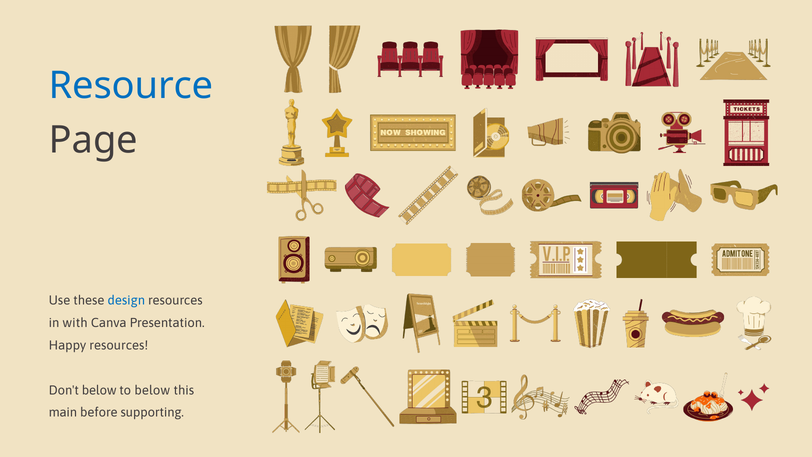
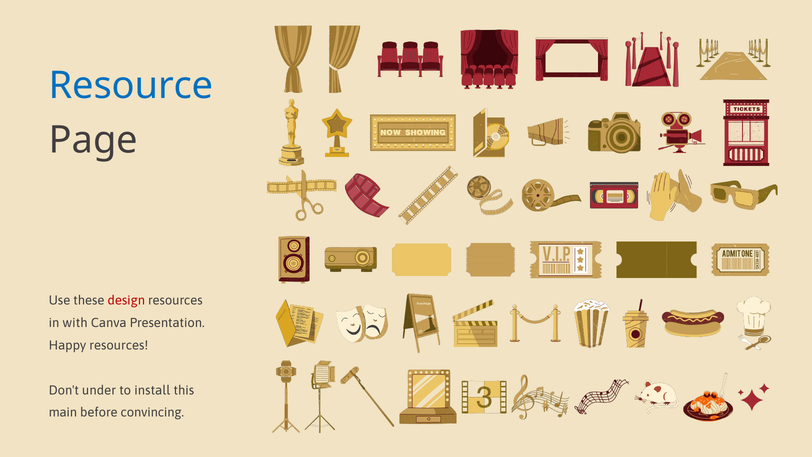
design colour: blue -> red (126, 300)
Don't below: below -> under (99, 390)
to below: below -> install (152, 390)
supporting: supporting -> convincing (152, 412)
